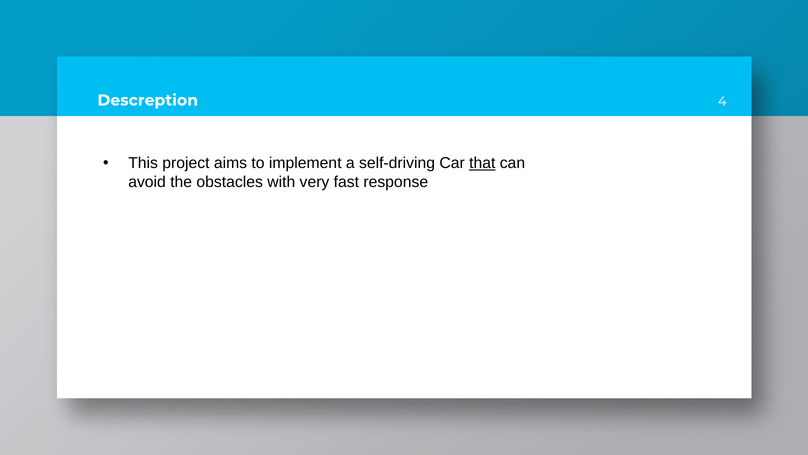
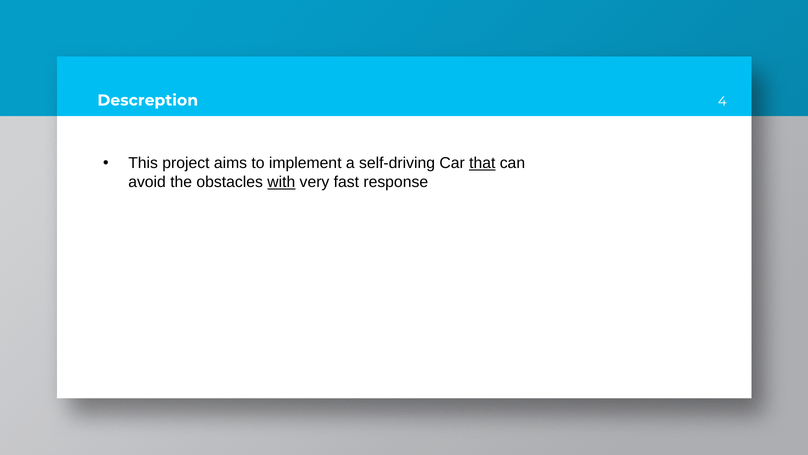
with underline: none -> present (281, 182)
